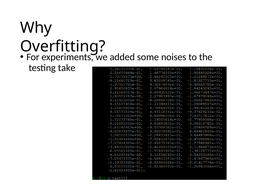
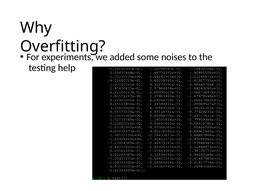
take: take -> help (67, 68)
